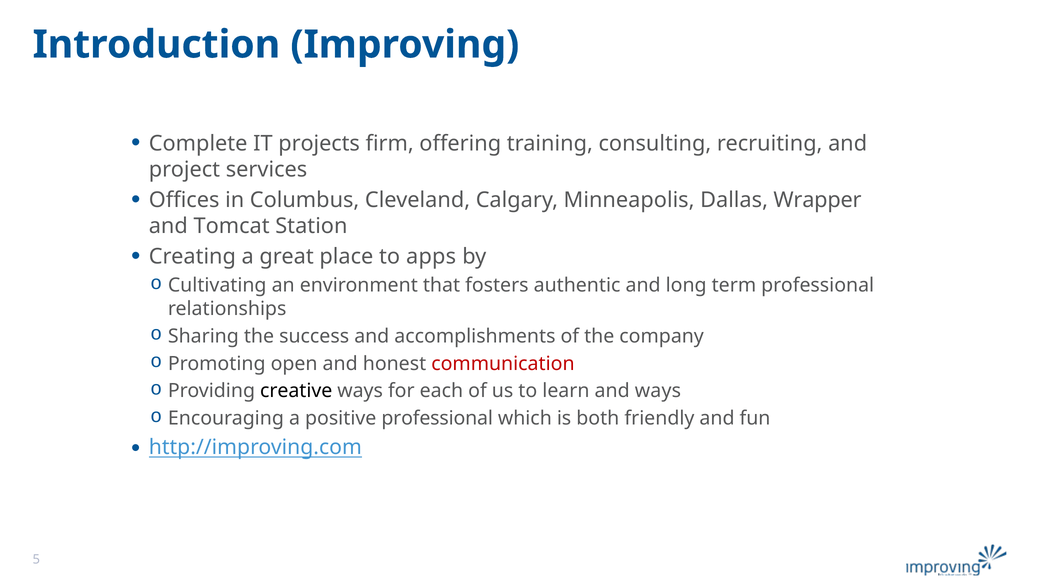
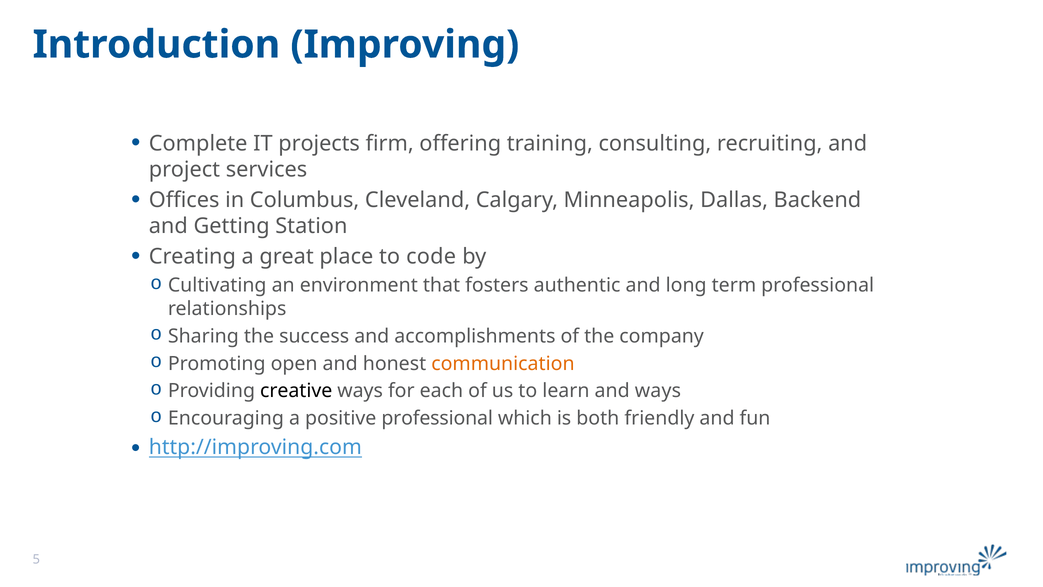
Wrapper: Wrapper -> Backend (817, 200)
Tomcat: Tomcat -> Getting (232, 226)
apps: apps -> code (431, 257)
communication colour: red -> orange (503, 363)
